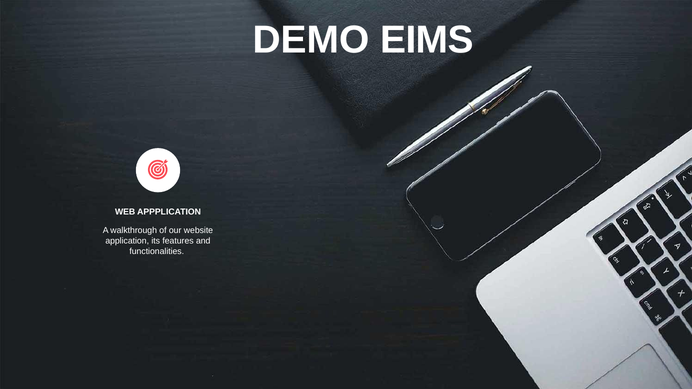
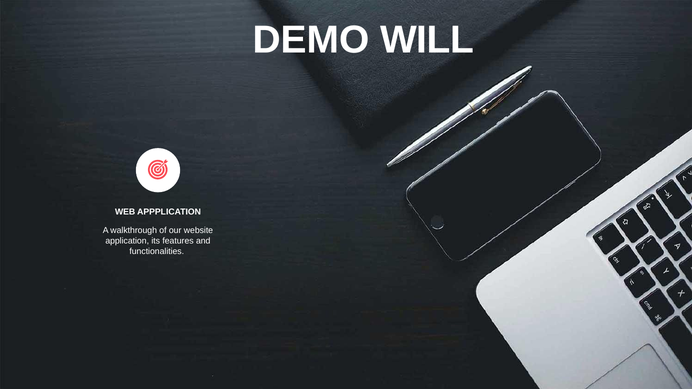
EIMS: EIMS -> WILL (427, 40)
